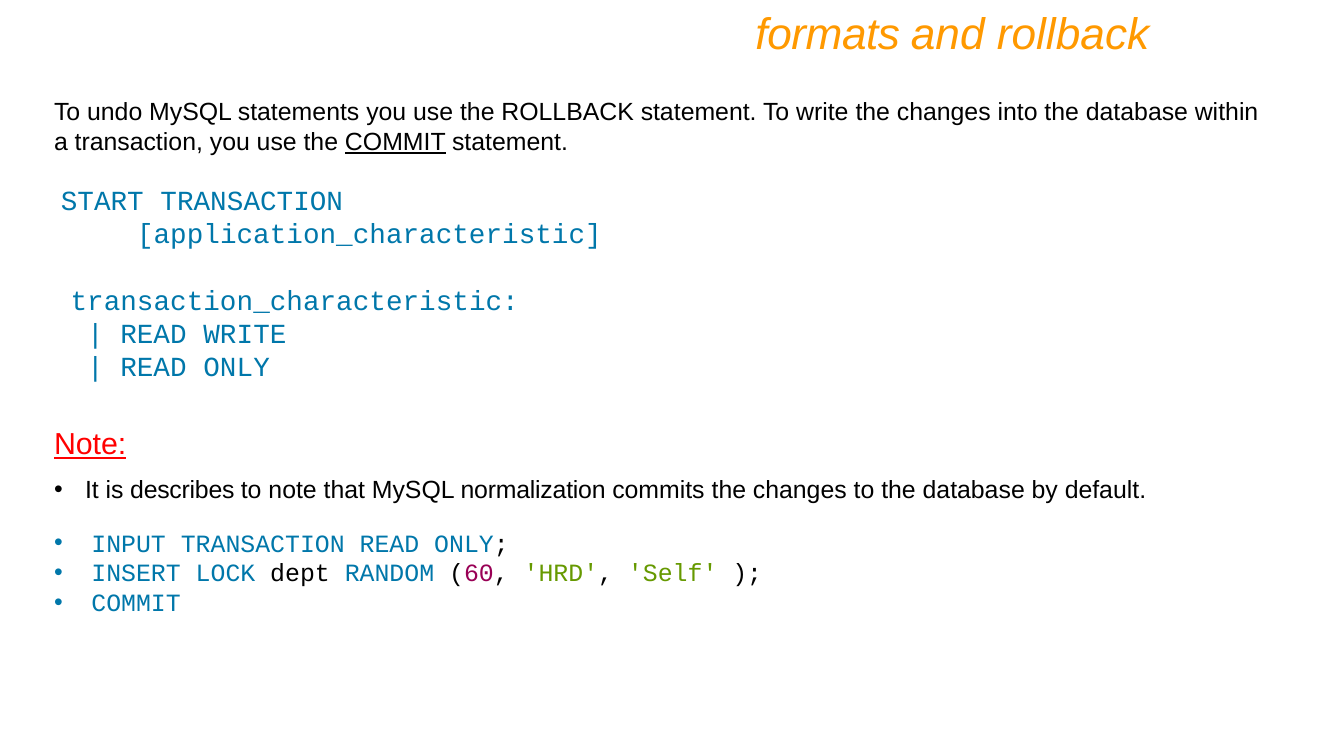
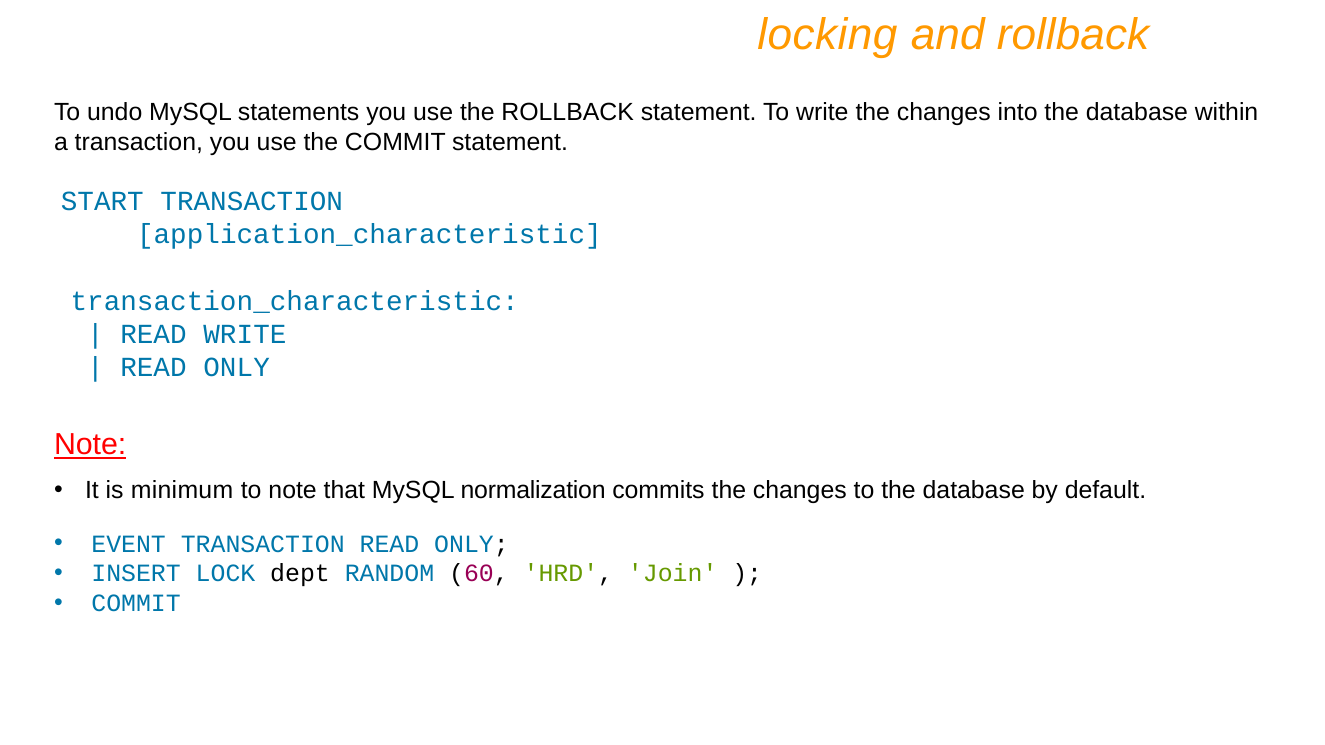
formats: formats -> locking (827, 34)
COMMIT underline: present -> none (395, 142)
describes: describes -> minimum (182, 491)
INPUT: INPUT -> EVENT (129, 544)
Self: Self -> Join (673, 574)
